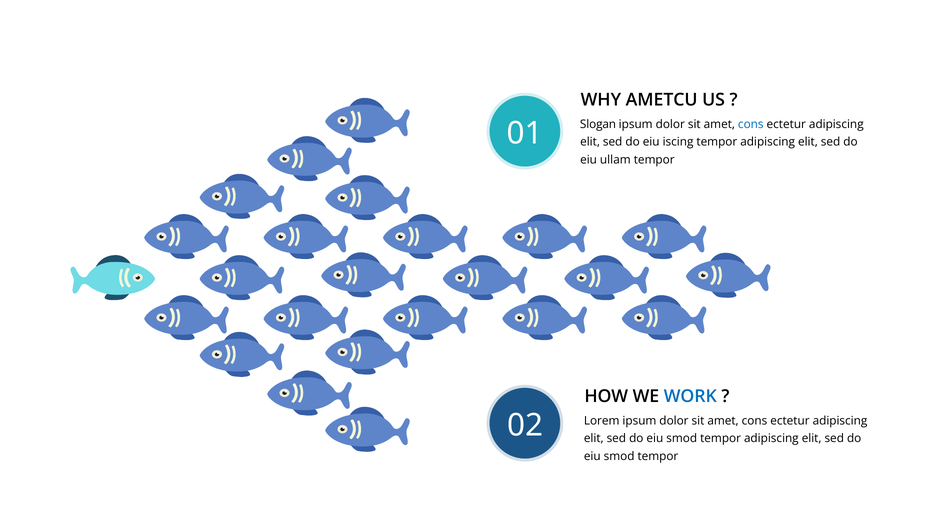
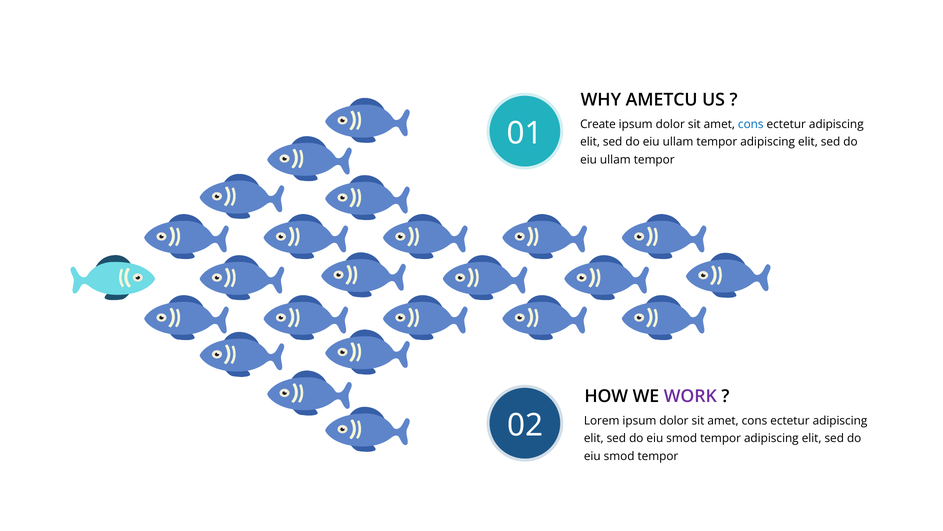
Slogan: Slogan -> Create (598, 124)
iscing: iscing -> ullam (678, 142)
WORK colour: blue -> purple (690, 396)
